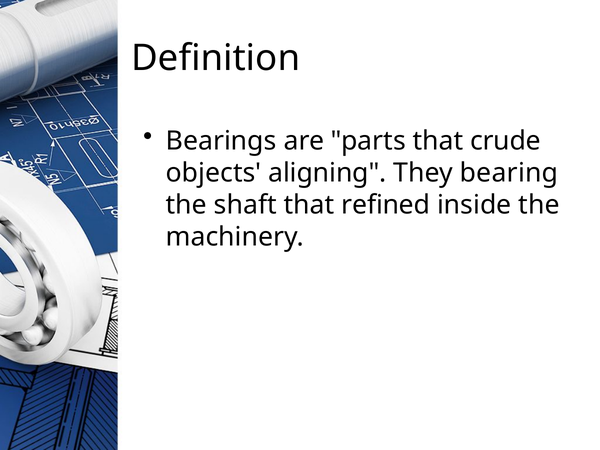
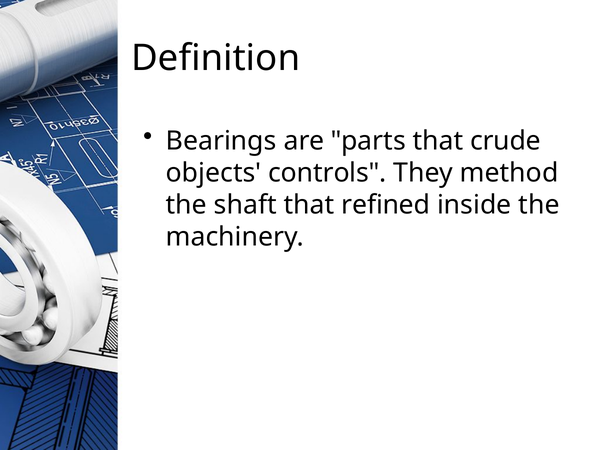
aligning: aligning -> controls (327, 173)
bearing: bearing -> method (509, 173)
